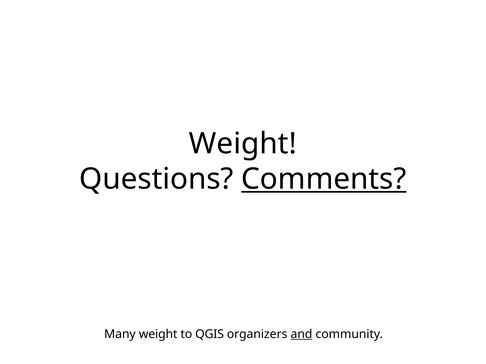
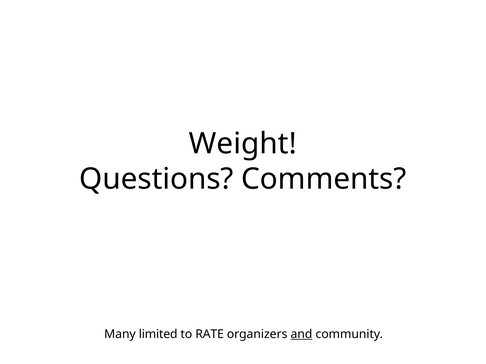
Comments underline: present -> none (324, 179)
Many weight: weight -> limited (158, 335)
QGIS: QGIS -> RATE (210, 335)
